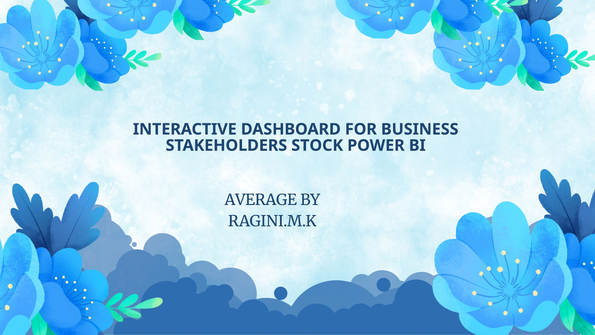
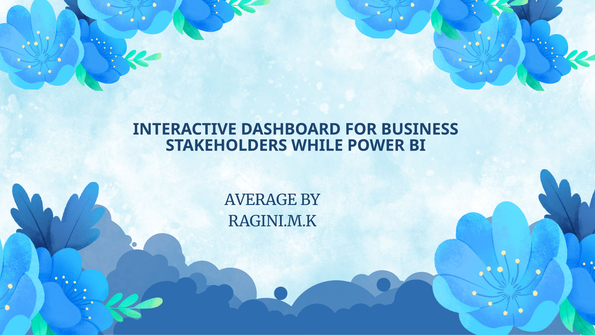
STOCK: STOCK -> WHILE (317, 145)
